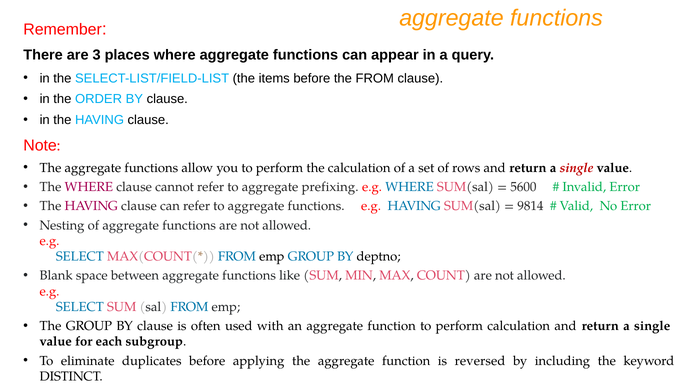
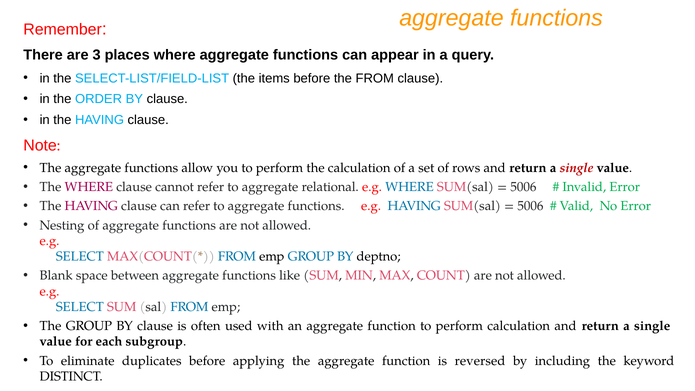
prefixing: prefixing -> relational (330, 187)
5600: 5600 -> 5006 (523, 187)
9814: 9814 -> 5006 (530, 206)
